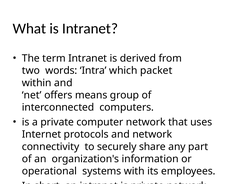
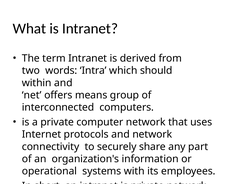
packet: packet -> should (156, 71)
